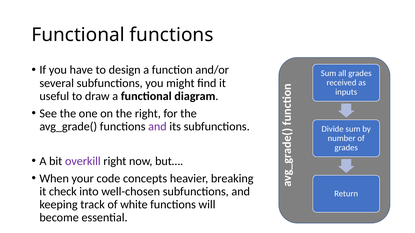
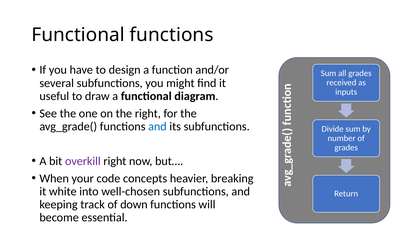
and colour: purple -> blue (157, 127)
check: check -> white (63, 192)
white: white -> down (134, 205)
